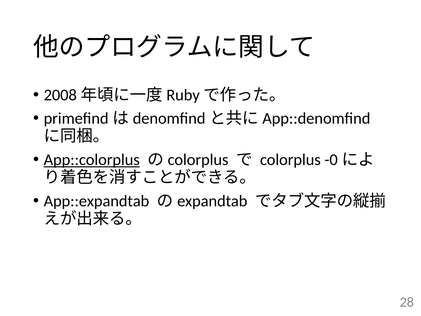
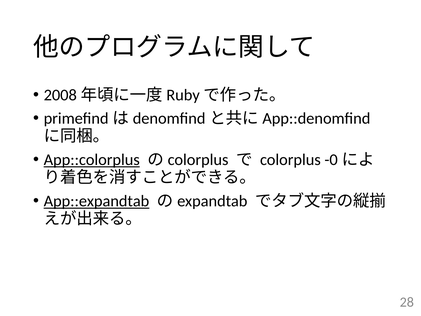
App::expandtab underline: none -> present (96, 201)
